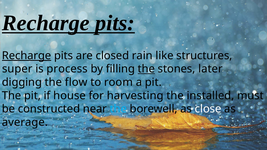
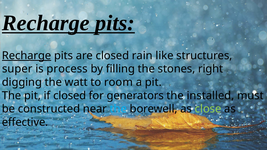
the underline: present -> none (146, 69)
later: later -> right (211, 69)
flow: flow -> watt (76, 82)
if house: house -> closed (70, 96)
harvesting: harvesting -> generators (135, 96)
close colour: white -> light green (208, 109)
average: average -> effective (25, 122)
